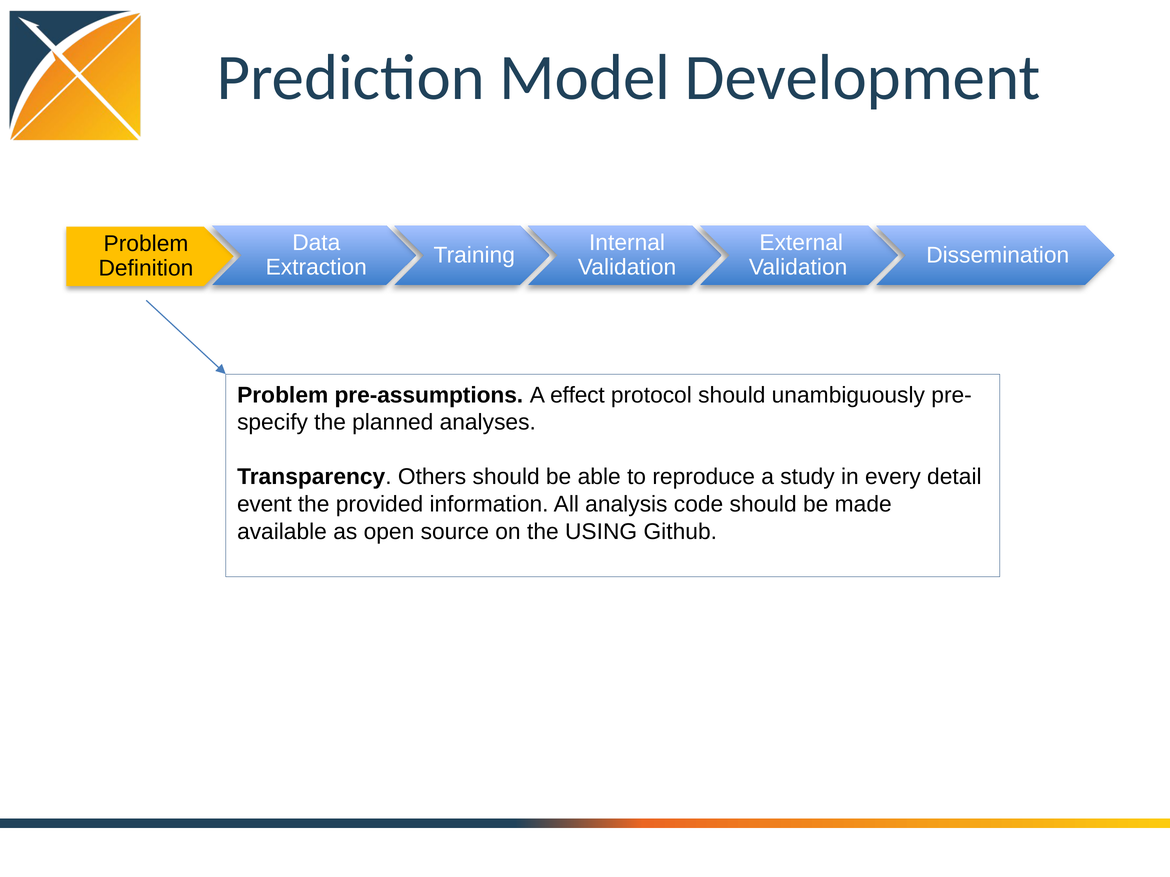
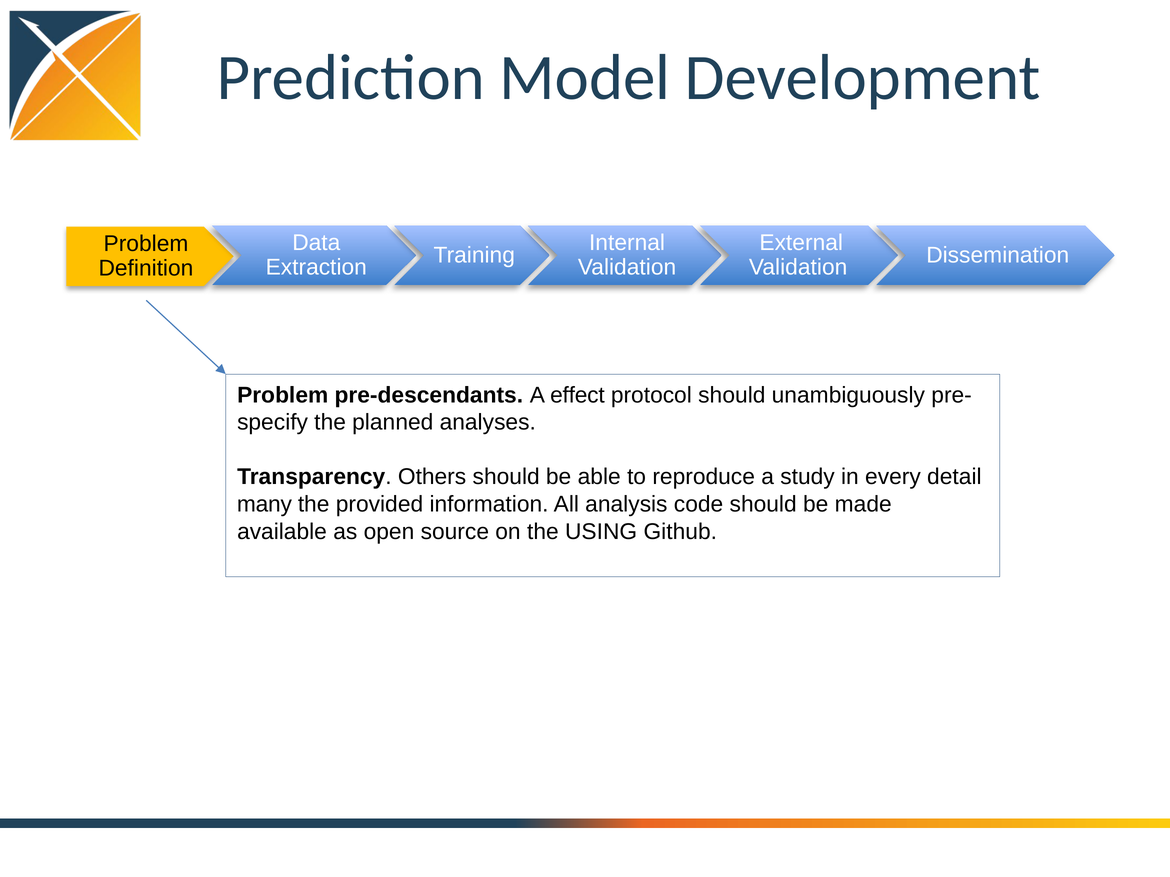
pre-assumptions: pre-assumptions -> pre-descendants (429, 395)
event: event -> many (264, 505)
